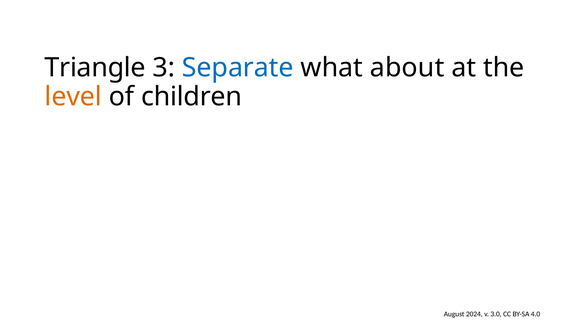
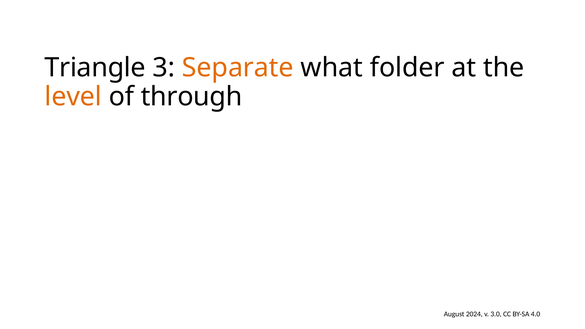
Separate colour: blue -> orange (238, 68)
about: about -> folder (407, 68)
children: children -> through (192, 97)
